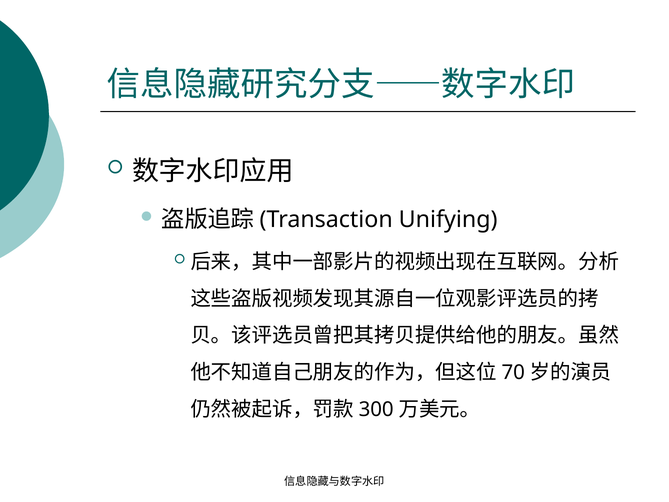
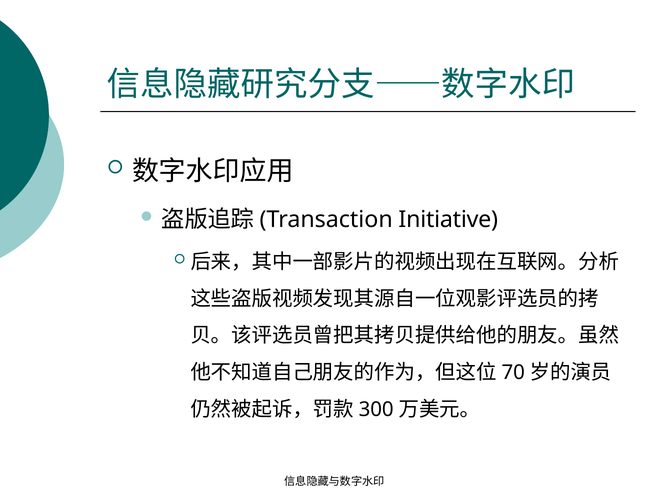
Unifying: Unifying -> Initiative (448, 220)
